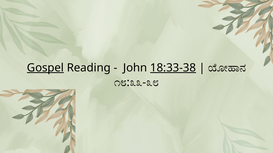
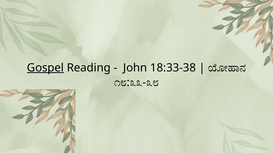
18:33-38 underline: present -> none (173, 68)
